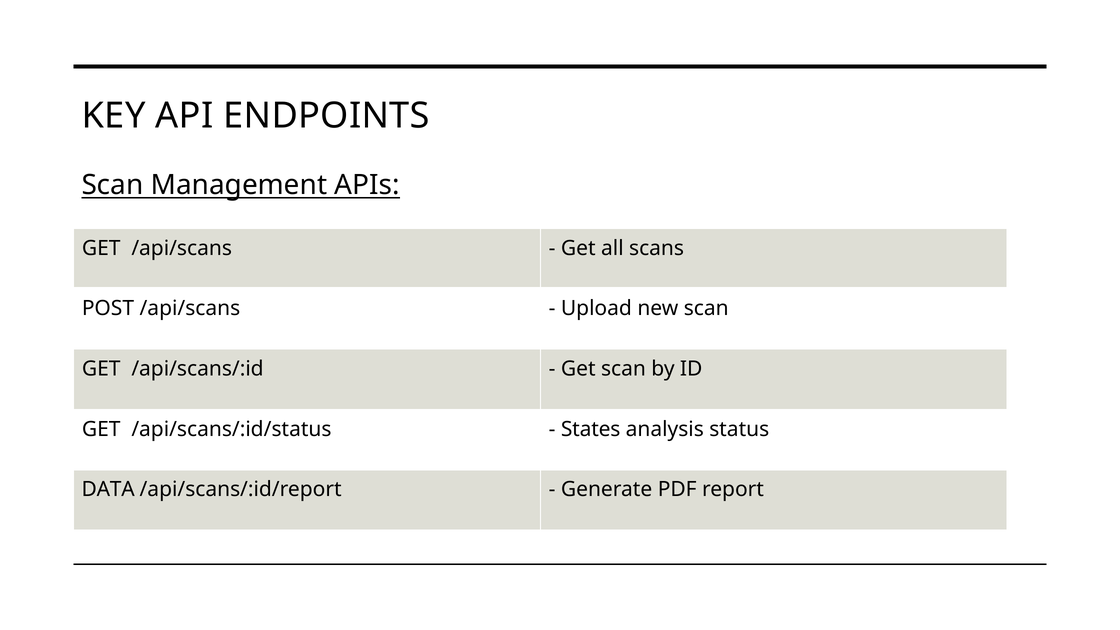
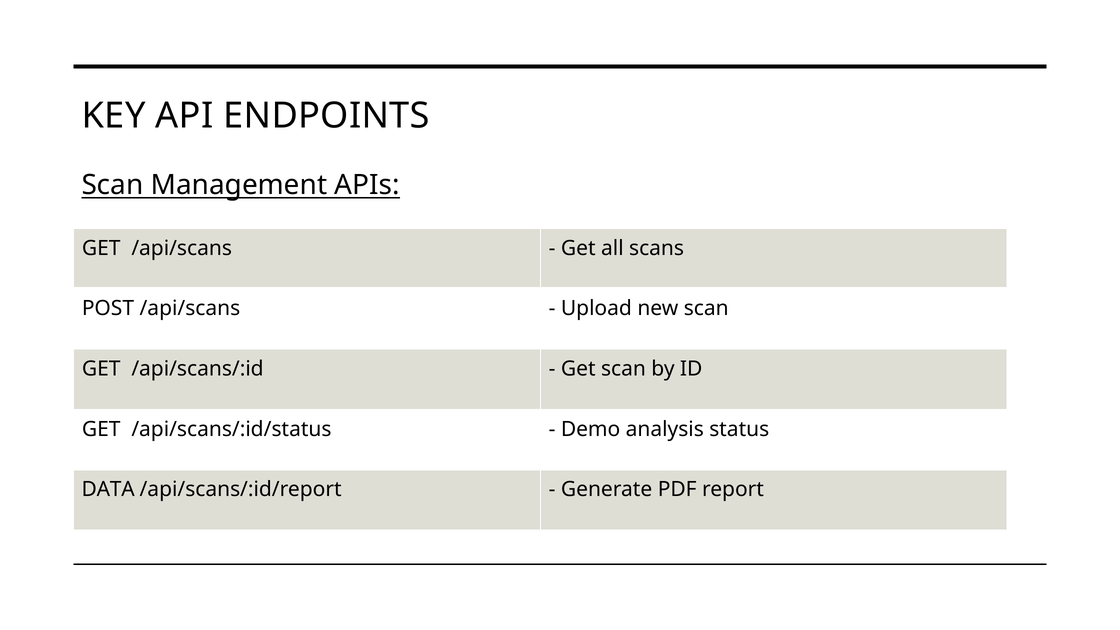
States: States -> Demo (591, 429)
